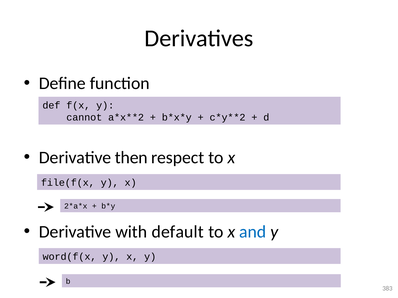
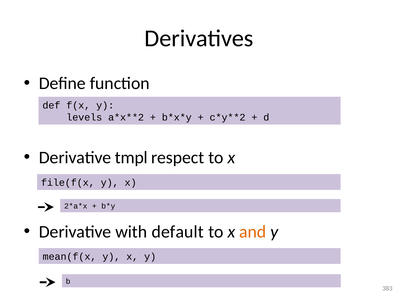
cannot: cannot -> levels (84, 118)
then: then -> tmpl (131, 158)
and colour: blue -> orange (253, 232)
word(f(x: word(f(x -> mean(f(x (70, 257)
